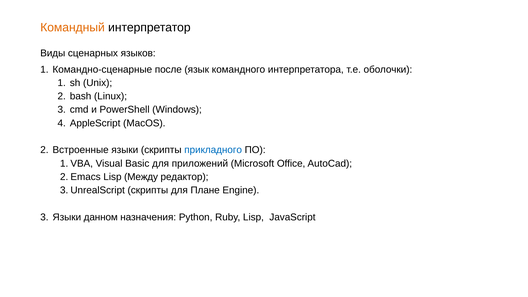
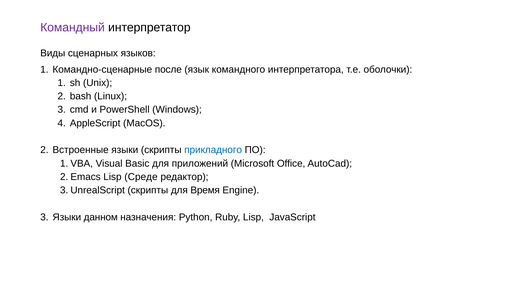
Командный colour: orange -> purple (73, 28)
Между: Между -> Среде (141, 177)
Плане: Плане -> Время (205, 190)
